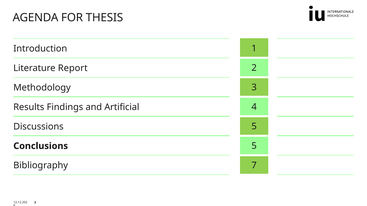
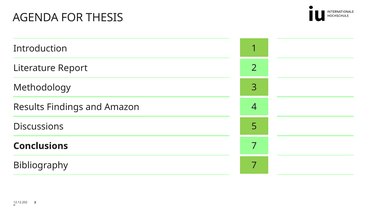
Artificial: Artificial -> Amazon (122, 107)
Conclusions 5: 5 -> 7 (254, 146)
